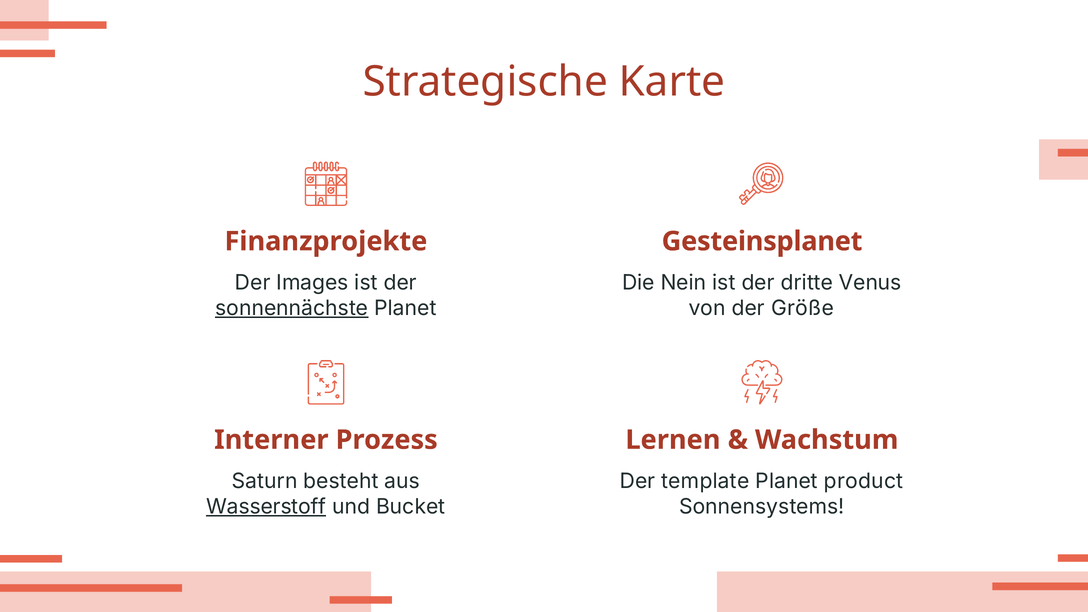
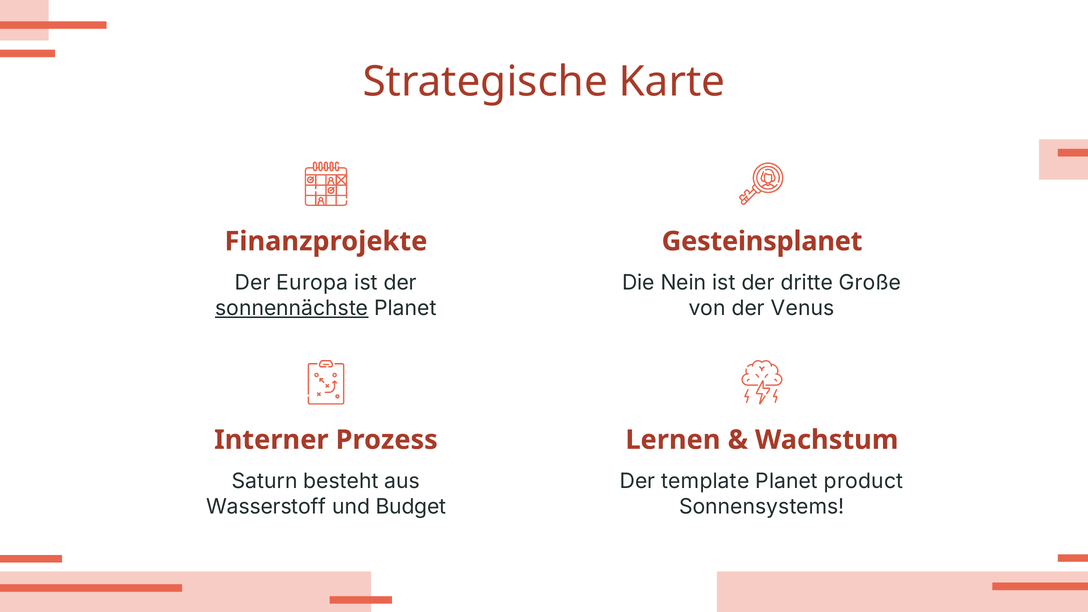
Images: Images -> Europa (312, 283)
Venus: Venus -> Große (870, 283)
Größe: Größe -> Venus (803, 308)
Wasserstoff underline: present -> none (266, 507)
Bucket: Bucket -> Budget (411, 507)
